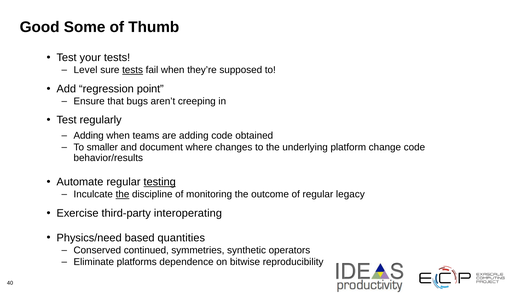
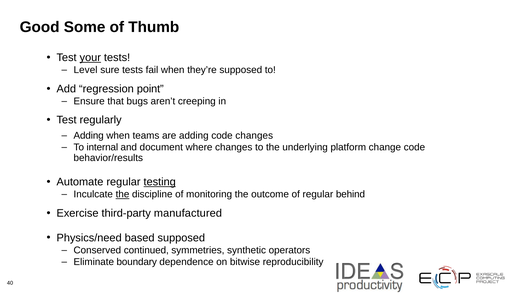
your underline: none -> present (90, 58)
tests underline: present -> none (133, 70)
code obtained: obtained -> changes (254, 136)
smaller: smaller -> internal (102, 148)
legacy: legacy -> behind (350, 195)
interoperating: interoperating -> manufactured (188, 213)
based quantities: quantities -> supposed (181, 238)
platforms: platforms -> boundary (137, 262)
